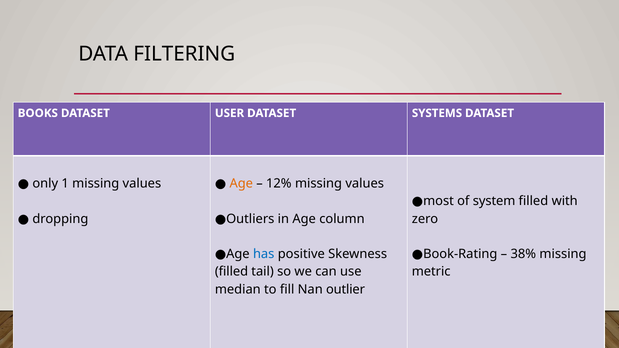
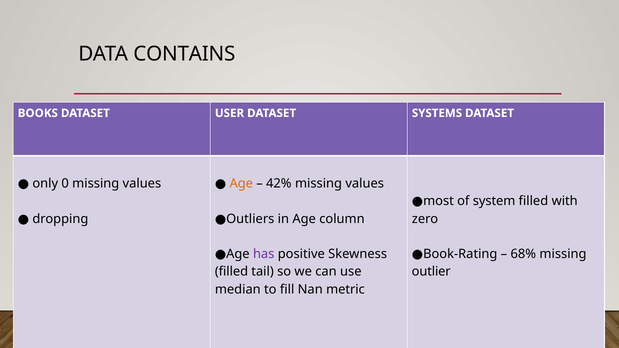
FILTERING: FILTERING -> CONTAINS (184, 54)
1: 1 -> 0 (65, 184)
12%: 12% -> 42% (279, 184)
has colour: blue -> purple (264, 254)
38%: 38% -> 68% (523, 254)
metric: metric -> outlier (431, 272)
outlier: outlier -> metric (345, 289)
